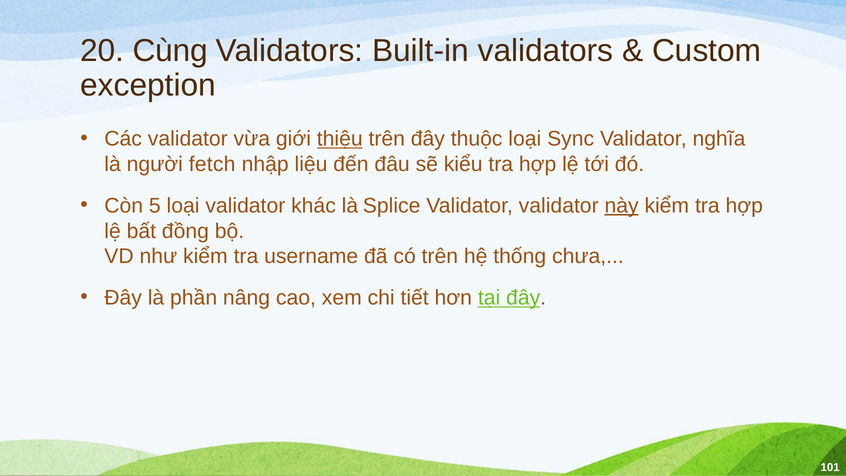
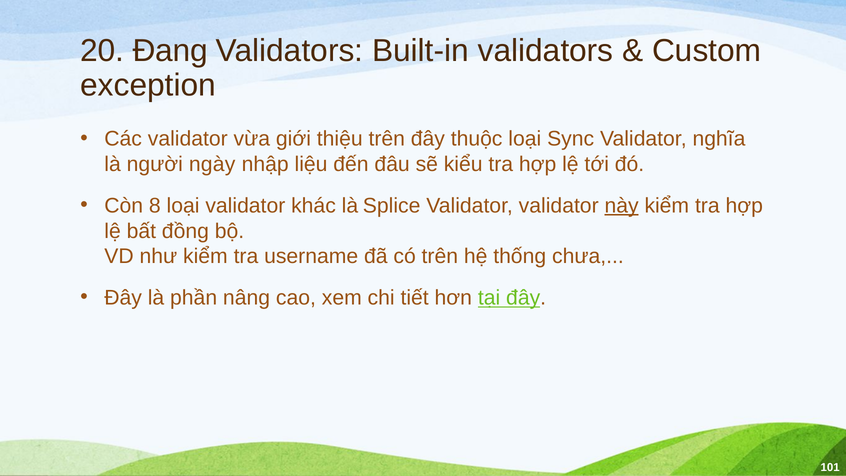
Cùng: Cùng -> Đang (170, 51)
thiệu underline: present -> none (340, 139)
fetch: fetch -> ngày (212, 164)
5: 5 -> 8 (155, 206)
